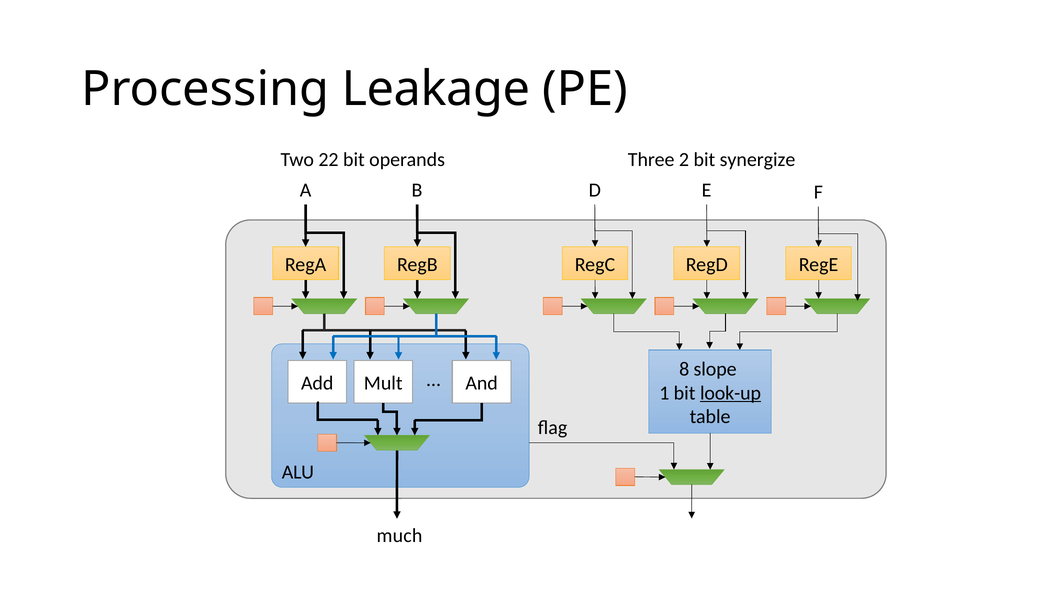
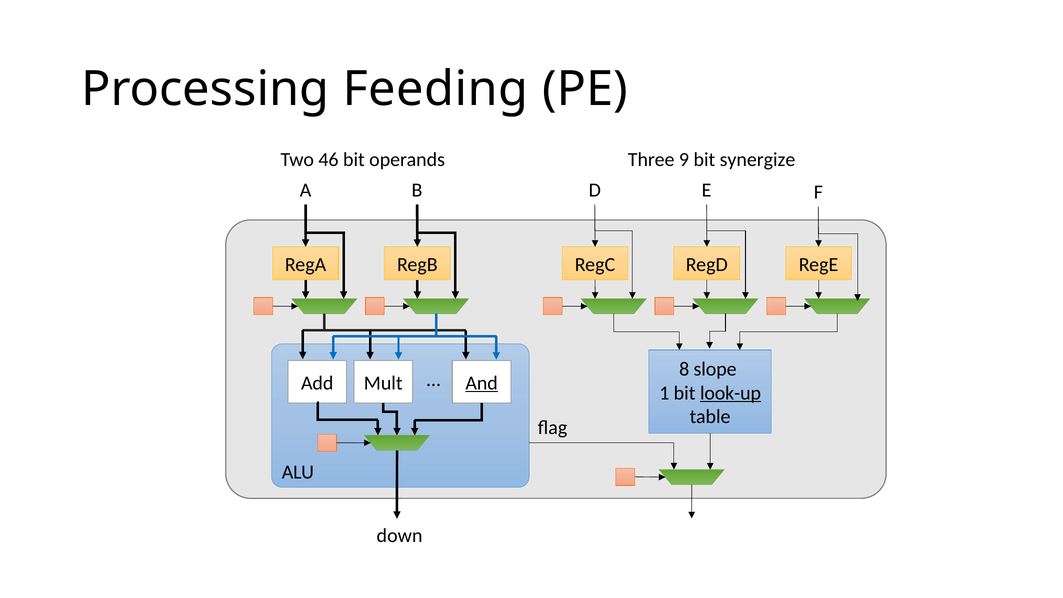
Leakage: Leakage -> Feeding (435, 89)
22: 22 -> 46 (328, 159)
2: 2 -> 9 (684, 160)
And underline: none -> present (482, 383)
much: much -> down (400, 536)
